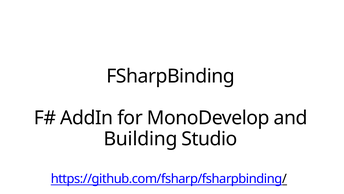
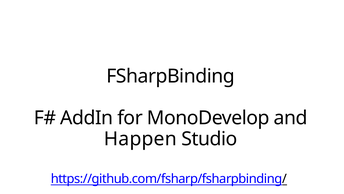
Building: Building -> Happen (140, 139)
